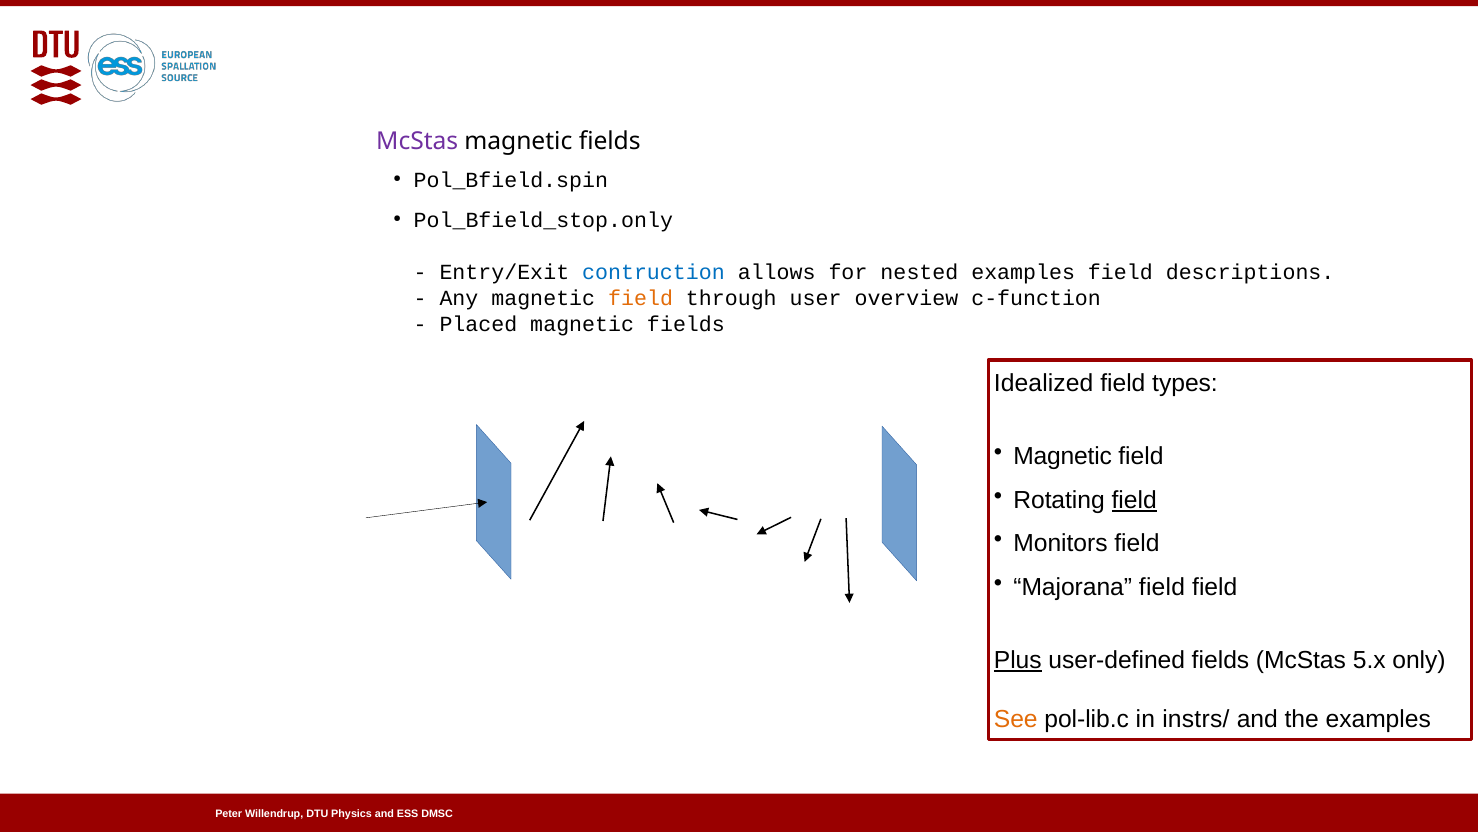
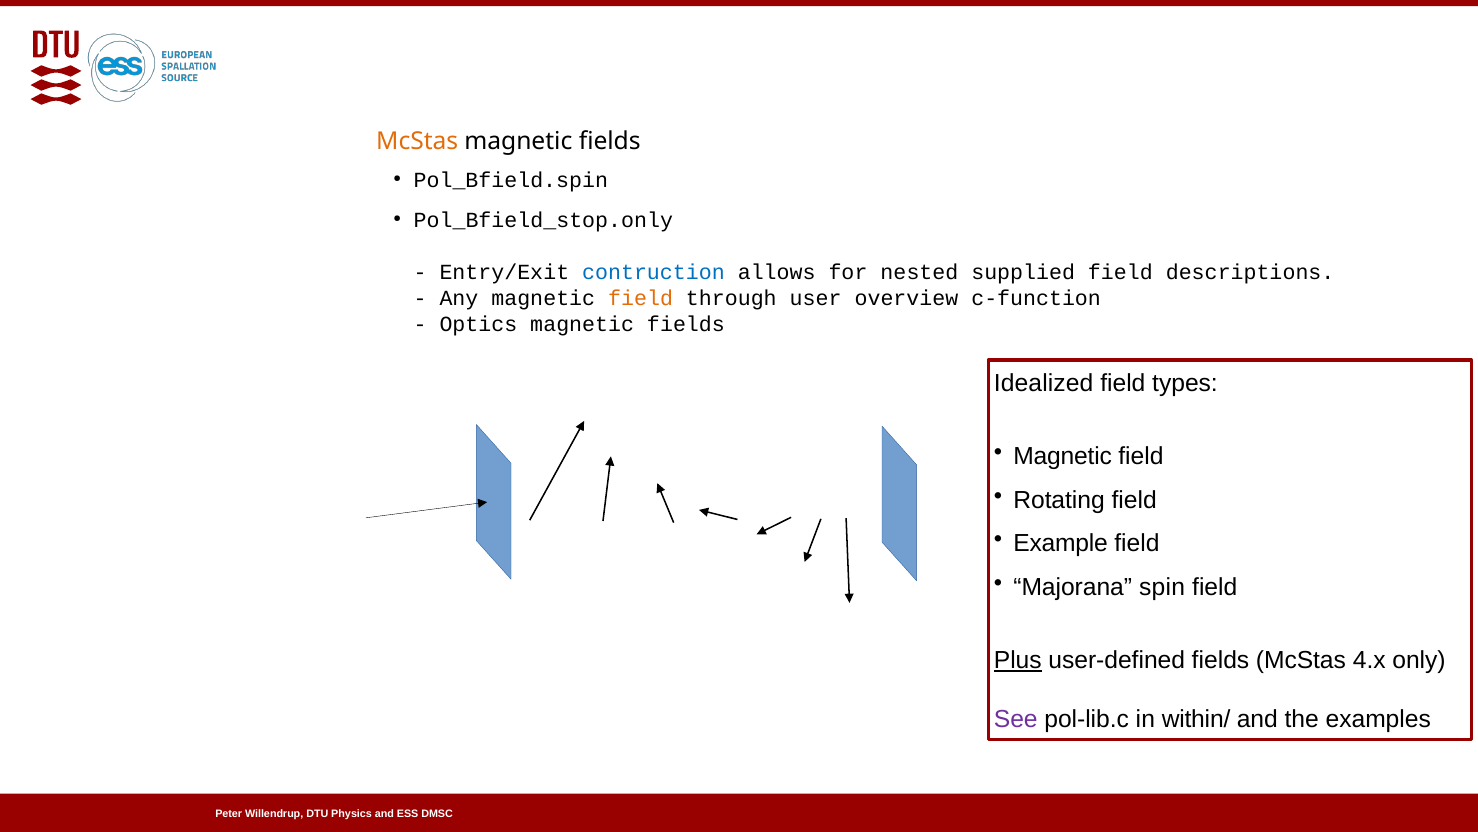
McStas colour: purple -> orange (417, 141)
nested examples: examples -> supplied (1023, 272)
Placed: Placed -> Optics (478, 324)
field underline: present -> none (1134, 500)
Monitors: Monitors -> Example (1061, 544)
Majorana field: field -> spin (1162, 587)
5.x: 5.x -> 4.x (1369, 660)
See colour: orange -> purple (1016, 720)
instrs/: instrs/ -> within/ (1196, 720)
